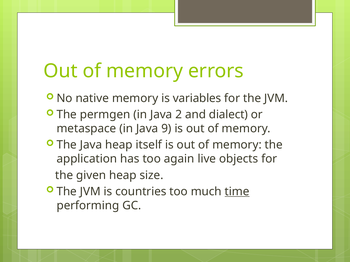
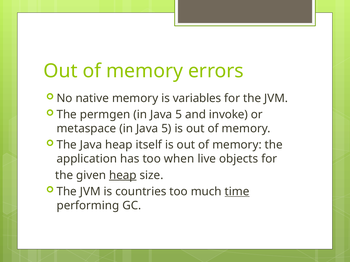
permgen in Java 2: 2 -> 5 (179, 115)
dialect: dialect -> invoke (228, 115)
metaspace in Java 9: 9 -> 5 (166, 129)
again: again -> when (179, 159)
heap underline: none -> present (123, 176)
